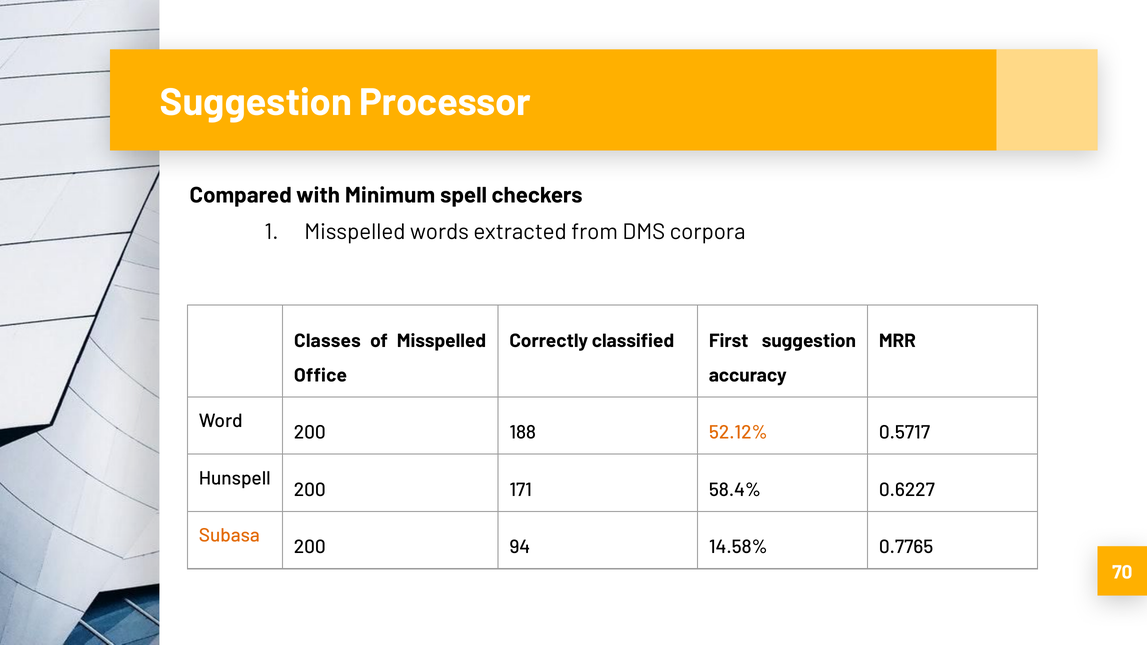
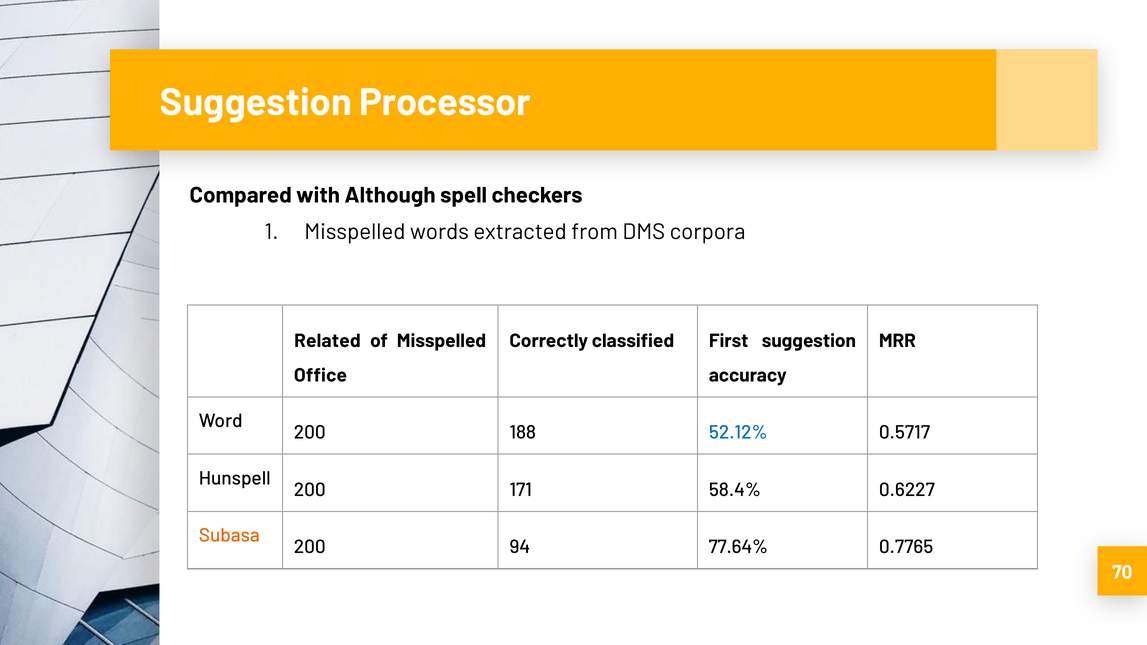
Minimum: Minimum -> Although (390, 196)
Classes: Classes -> Related (327, 341)
52.12% colour: orange -> blue (738, 433)
14.58%: 14.58% -> 77.64% (738, 547)
